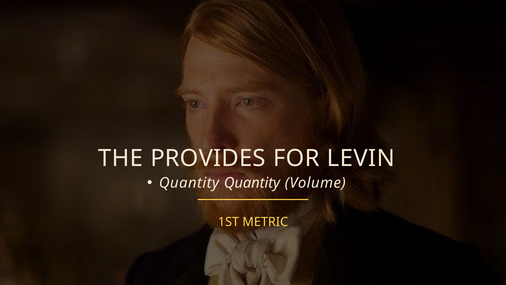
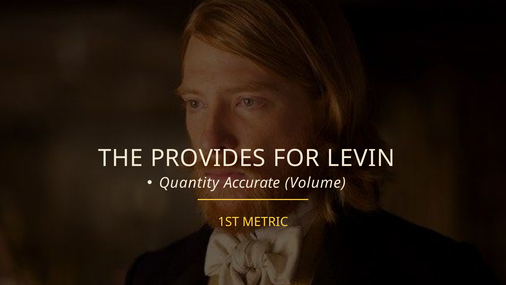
Quantity Quantity: Quantity -> Accurate (252, 183)
